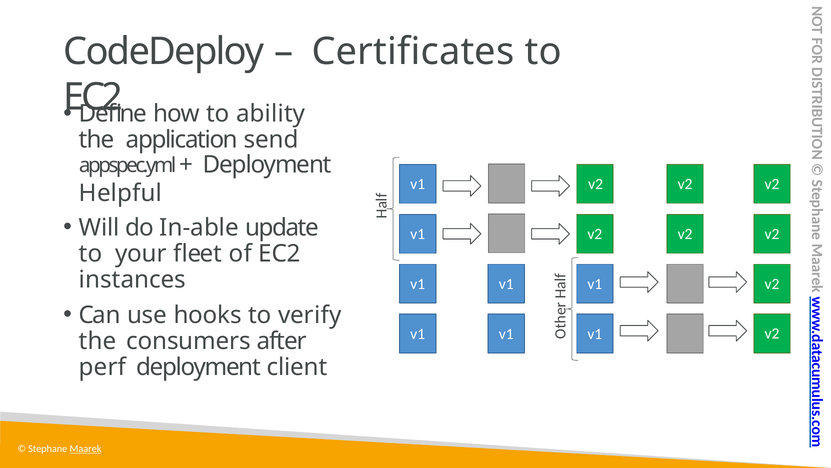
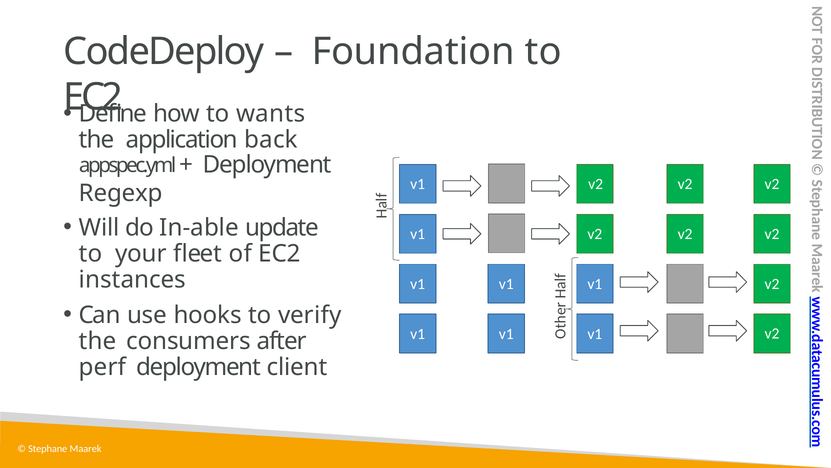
Certificates: Certificates -> Foundation (413, 51)
ability: ability -> wants (271, 114)
send: send -> back (271, 140)
Helpful: Helpful -> Regexp (121, 193)
Maarek underline: present -> none (86, 448)
